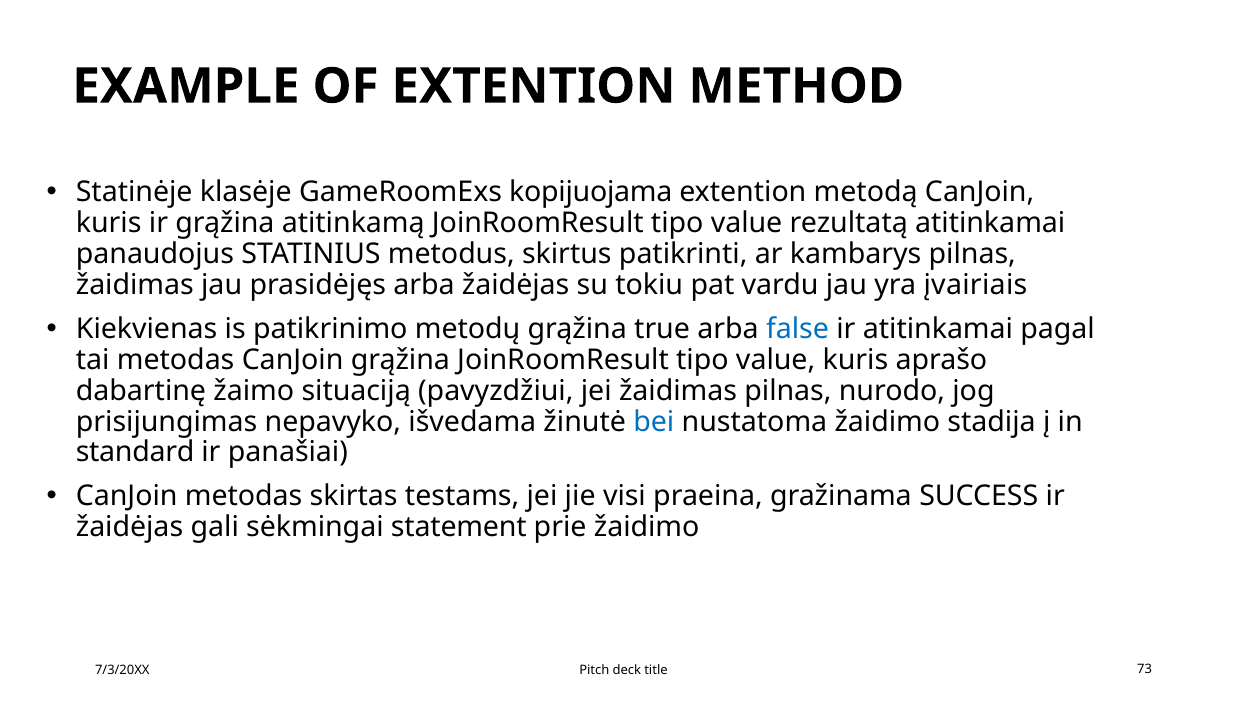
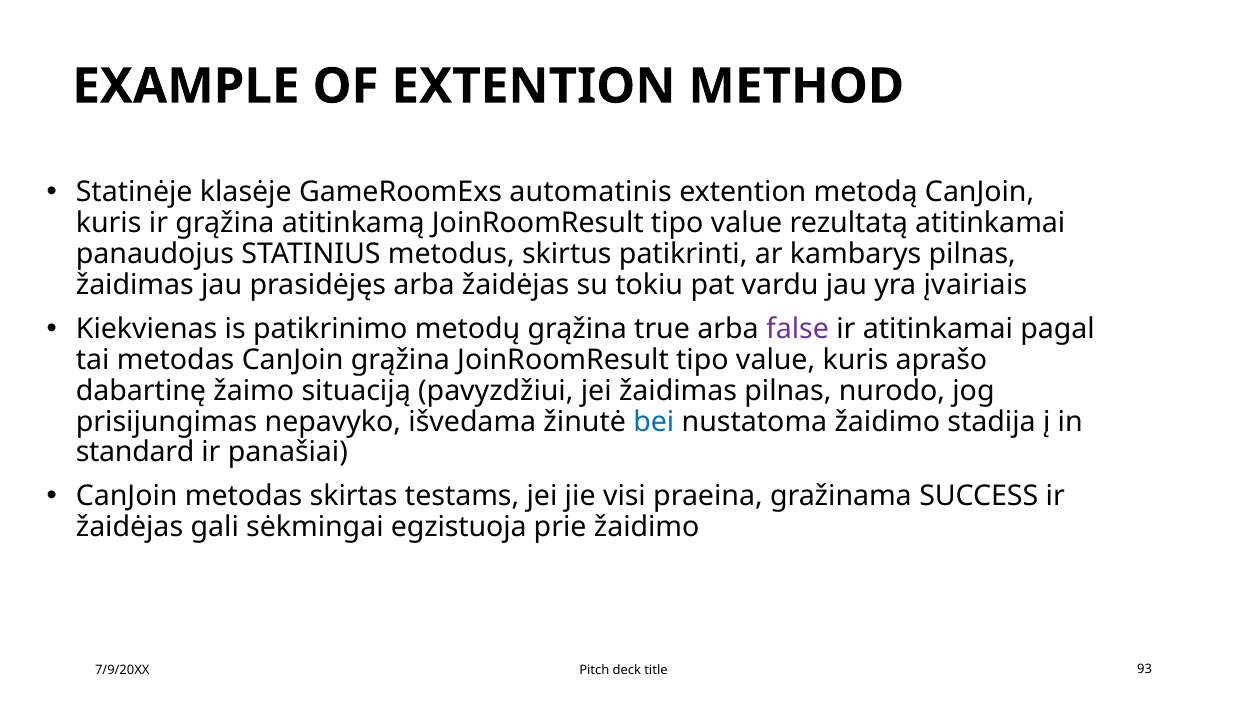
kopijuojama: kopijuojama -> automatinis (591, 192)
false colour: blue -> purple (798, 329)
statement: statement -> egzistuoja (459, 527)
7/3/20XX: 7/3/20XX -> 7/9/20XX (122, 670)
73: 73 -> 93 (1145, 669)
